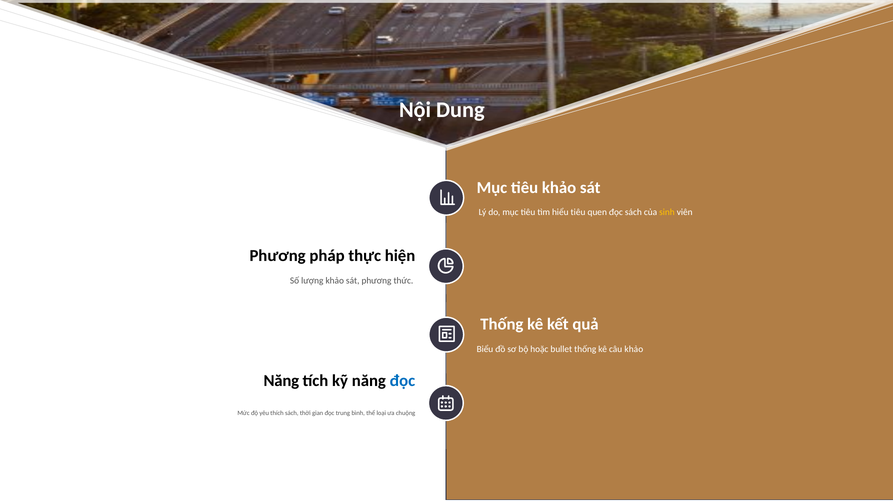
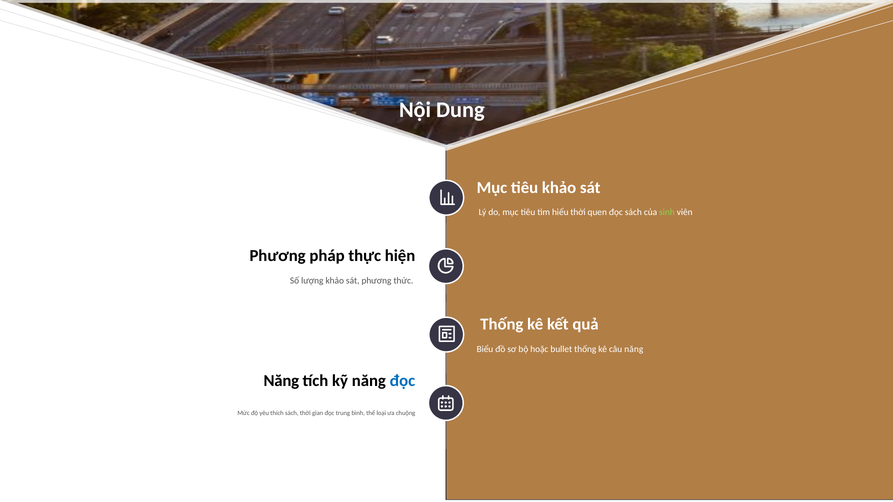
hiểu tiêu: tiêu -> thời (578, 212)
sinh colour: yellow -> light green (667, 212)
câu khảo: khảo -> năng (634, 349)
